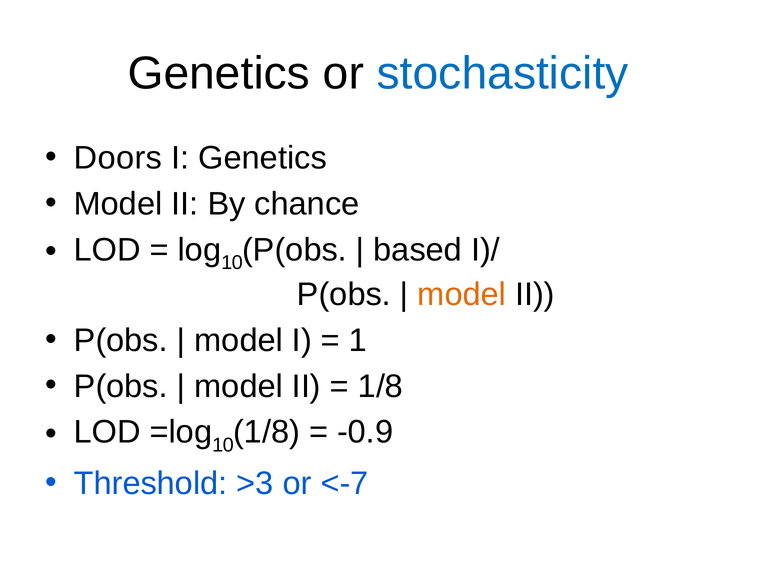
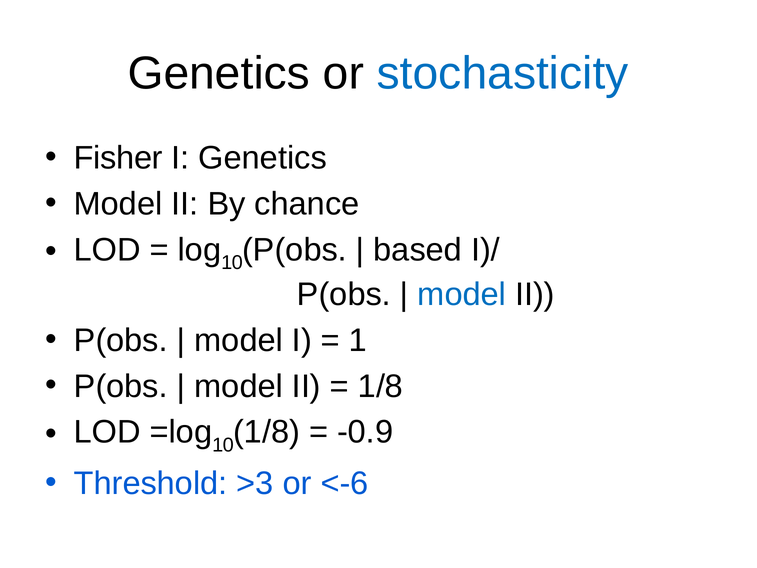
Doors: Doors -> Fisher (118, 158)
model colour: orange -> blue (462, 294)
<-7: <-7 -> <-6 (345, 483)
